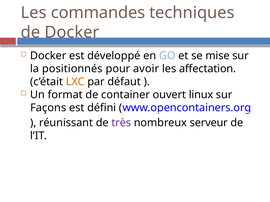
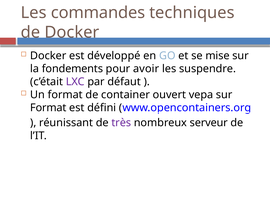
positionnés: positionnés -> fondements (72, 69)
affectation: affectation -> suspendre (208, 69)
LXC colour: orange -> purple (75, 82)
linux: linux -> vepa (201, 95)
Façons: Façons -> Format (48, 108)
